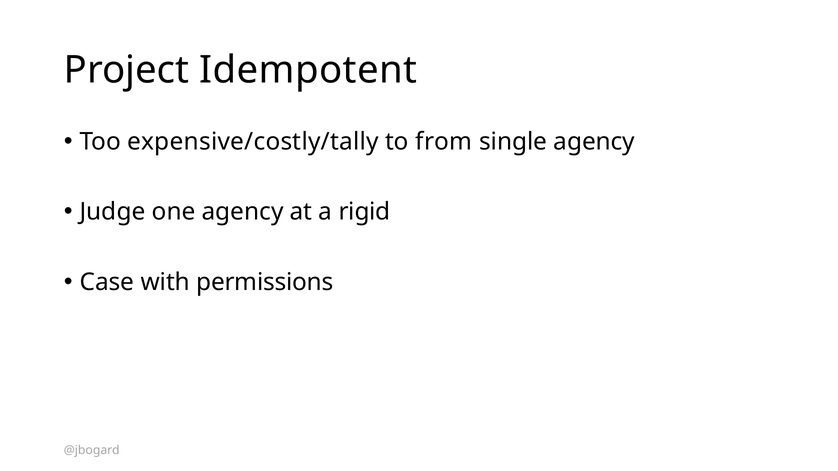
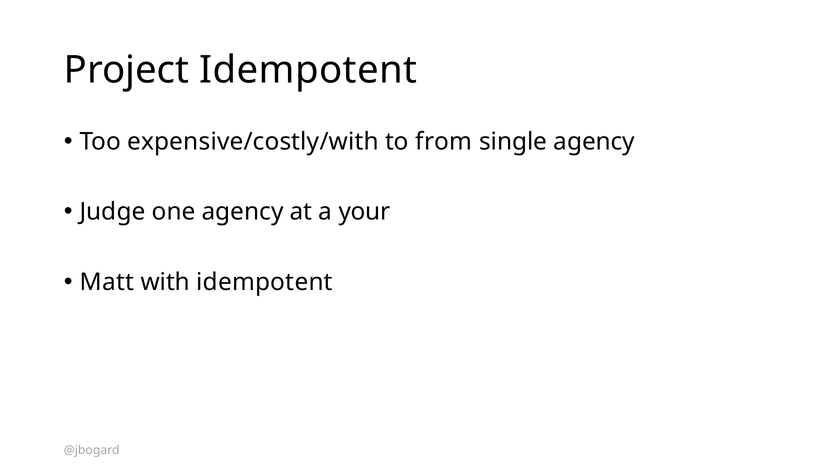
expensive/costly/tally: expensive/costly/tally -> expensive/costly/with (253, 142)
rigid: rigid -> your (365, 212)
Case: Case -> Matt (107, 282)
with permissions: permissions -> idempotent (265, 282)
